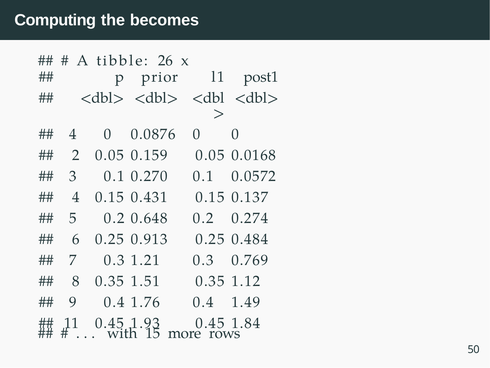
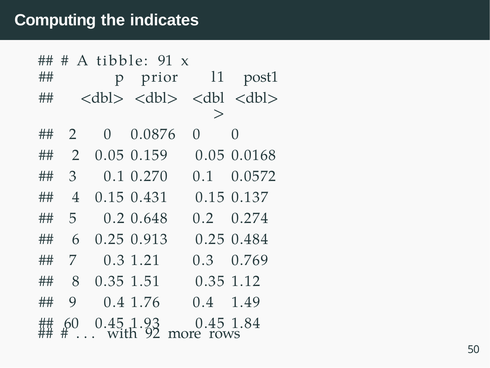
becomes: becomes -> indicates (164, 20)
26: 26 -> 91 (166, 61)
4: 4 -> 2 (73, 134)
11: 11 -> 60 (72, 323)
15: 15 -> 92 (153, 333)
